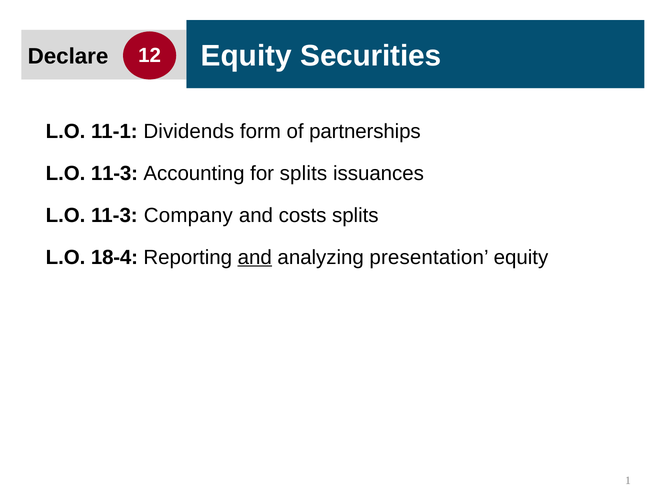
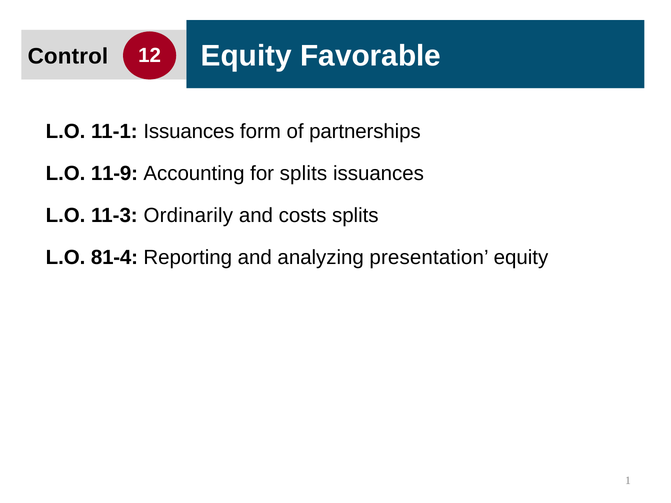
Declare: Declare -> Control (68, 56)
Securities: Securities -> Favorable (371, 56)
11-1 Dividends: Dividends -> Issuances (189, 132)
11-3: 11-3 -> 11-9 (114, 174)
Company: Company -> Ordinarily (188, 216)
18-4: 18-4 -> 81-4 (114, 257)
and underline: present -> none (255, 257)
